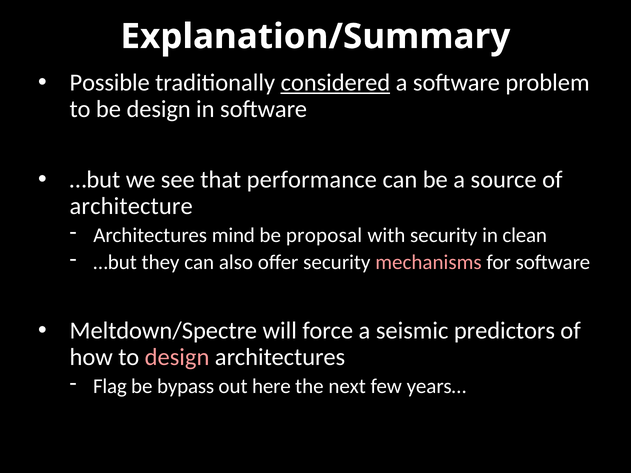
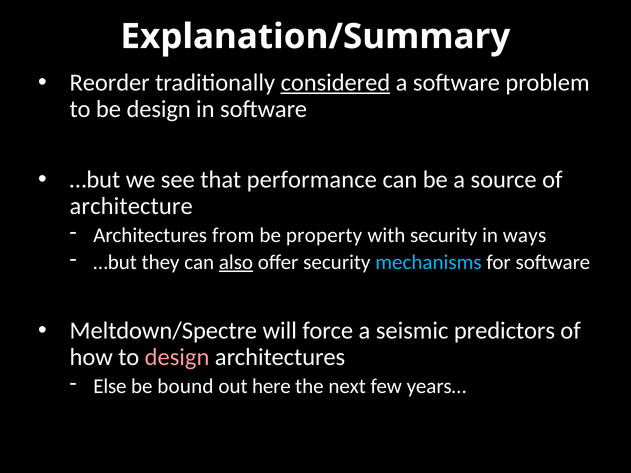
Possible: Possible -> Reorder (110, 83)
mind: mind -> from (233, 235)
proposal: proposal -> property (324, 235)
clean: clean -> ways (524, 235)
also underline: none -> present (236, 262)
mechanisms colour: pink -> light blue (428, 262)
Flag: Flag -> Else (110, 387)
bypass: bypass -> bound (185, 387)
